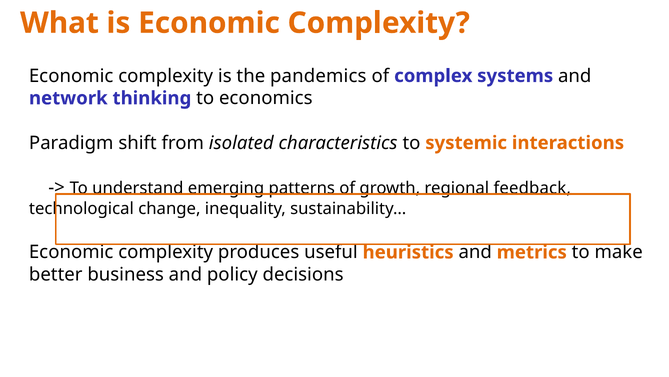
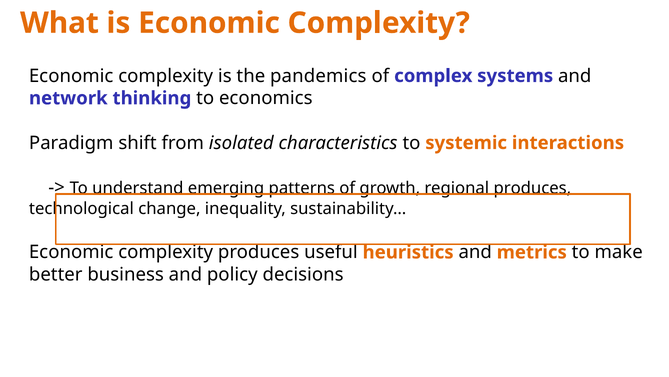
regional feedback: feedback -> produces (532, 188)
